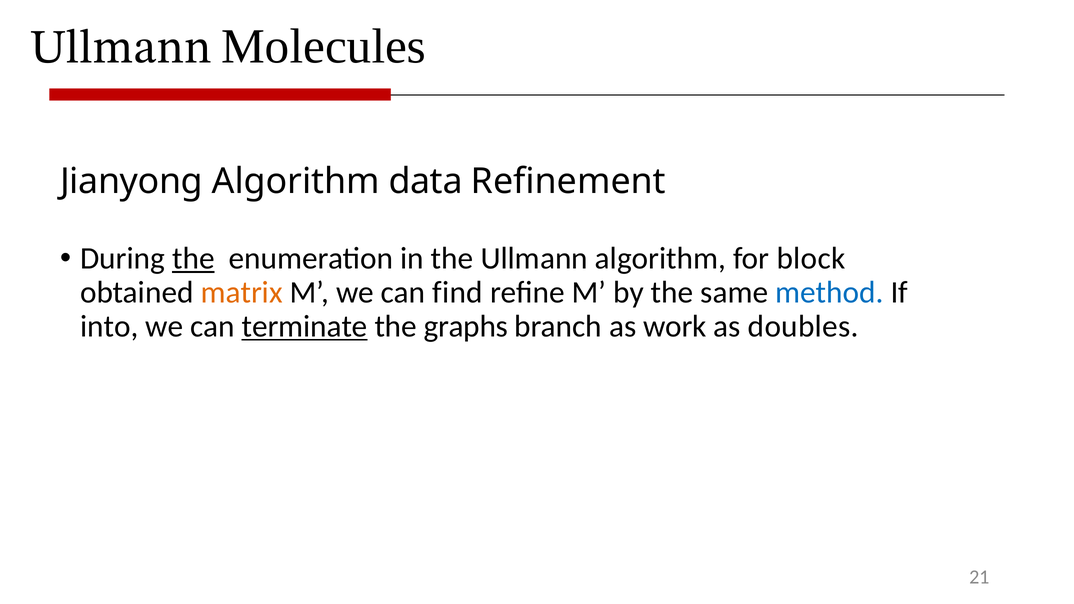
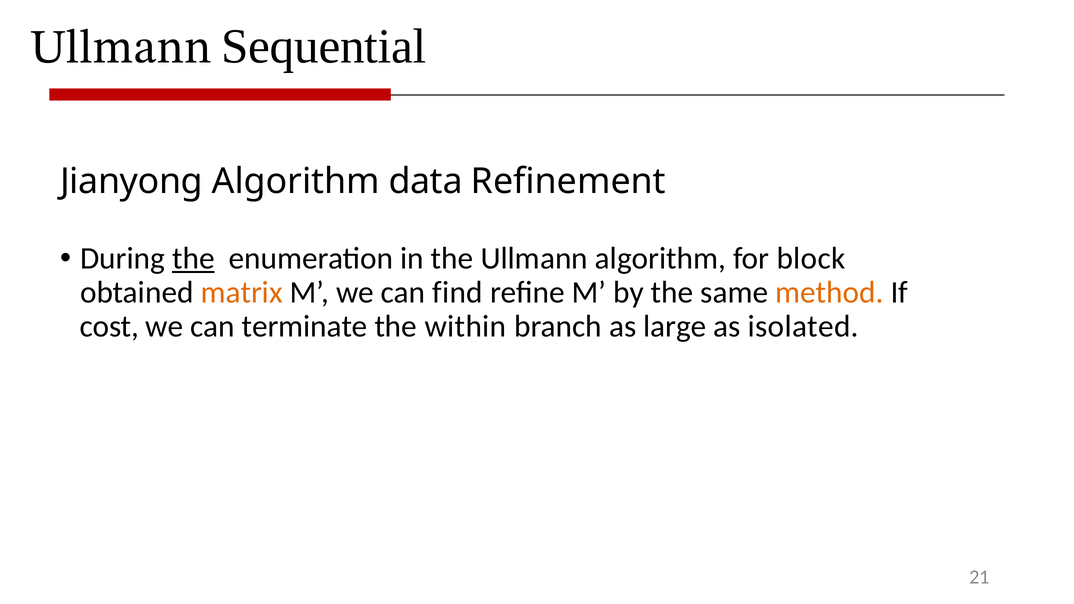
Molecules: Molecules -> Sequential (324, 47)
method colour: blue -> orange (829, 293)
into: into -> cost (109, 326)
terminate underline: present -> none (305, 326)
graphs: graphs -> within (465, 326)
work: work -> large (675, 326)
doubles: doubles -> isolated (803, 326)
